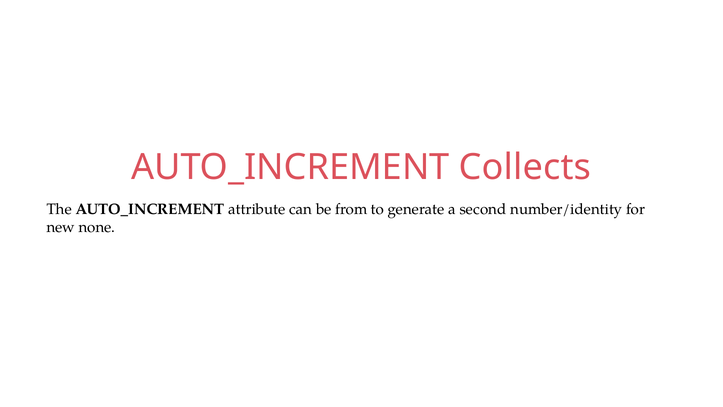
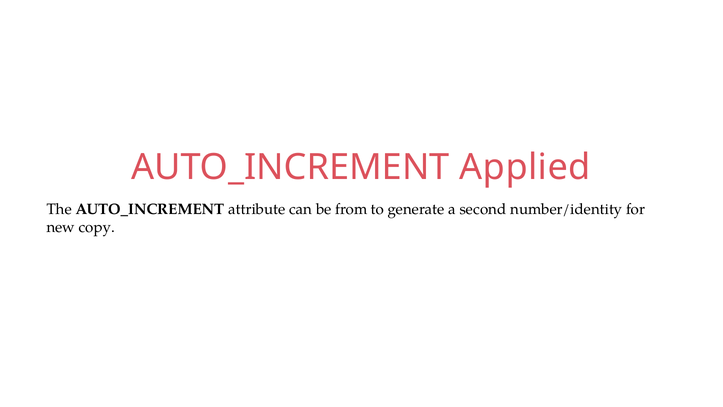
Collects: Collects -> Applied (525, 167)
none: none -> copy (97, 227)
